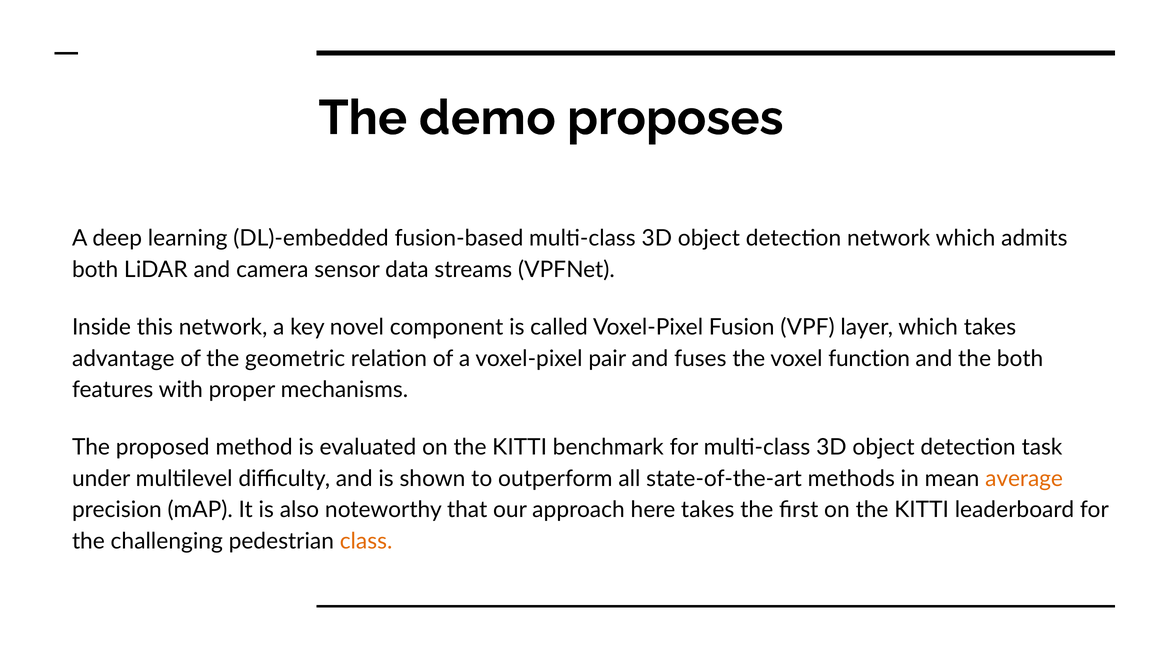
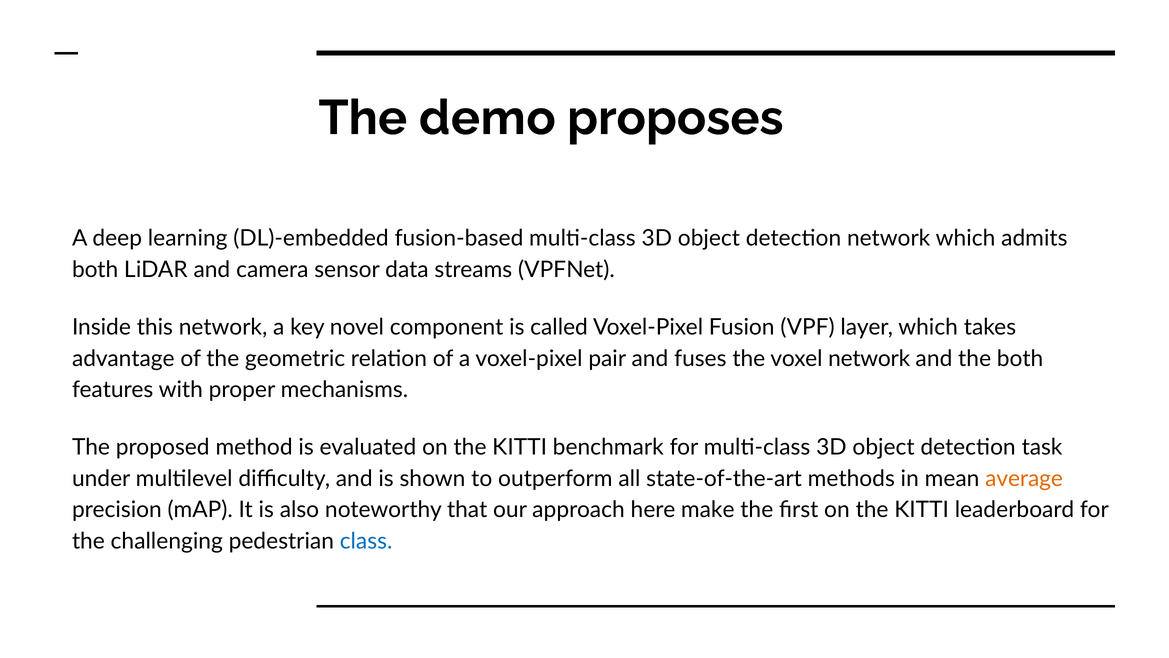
voxel function: function -> network (869, 358)
here takes: takes -> make (708, 510)
class colour: orange -> blue (366, 541)
